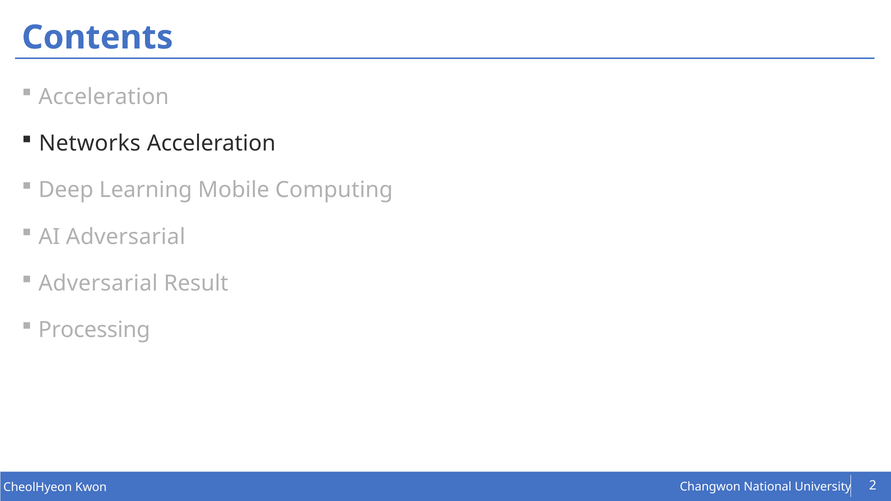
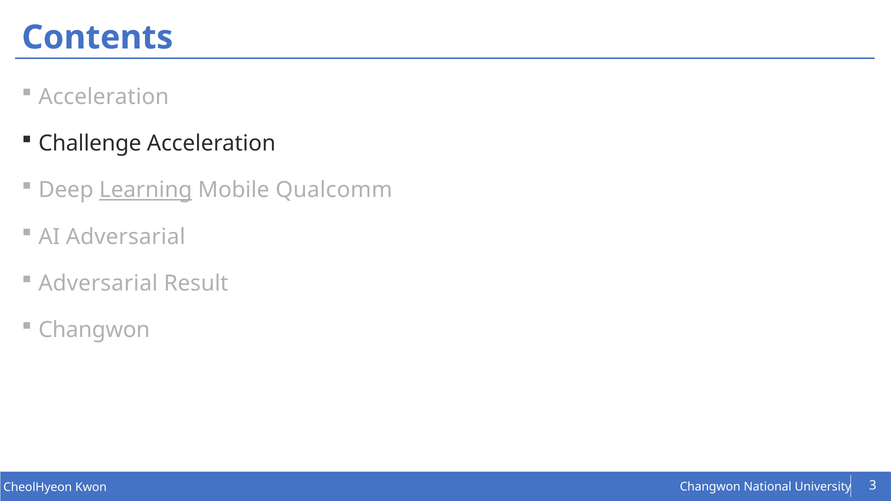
Networks: Networks -> Challenge (90, 143)
Learning underline: none -> present (146, 190)
Computing: Computing -> Qualcomm (334, 190)
Processing: Processing -> Changwon (94, 330)
2: 2 -> 3 (873, 486)
